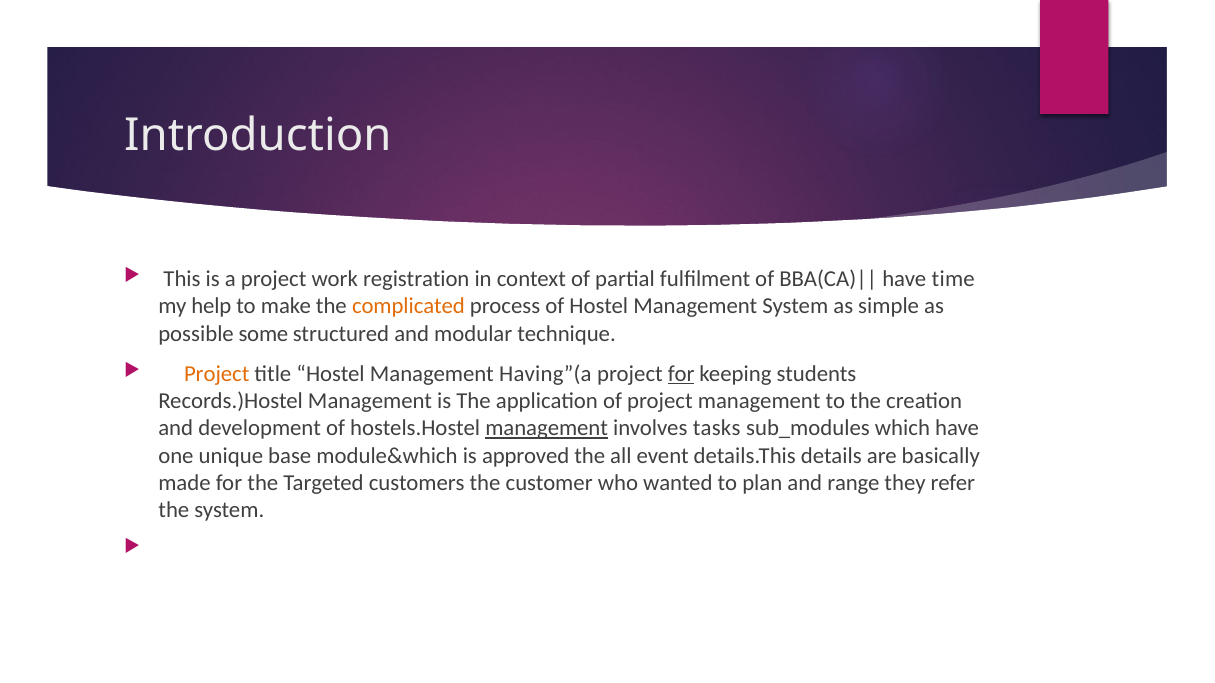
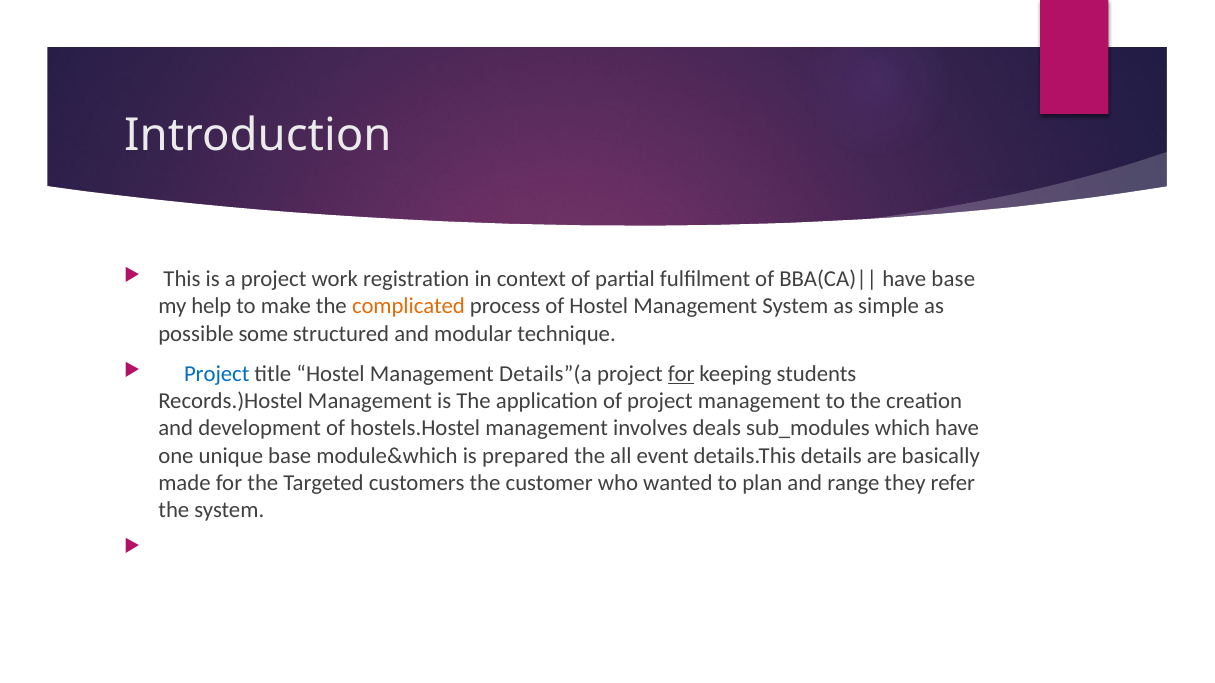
have time: time -> base (953, 279)
Project colour: orange -> blue (217, 374)
Having”(a: Having”(a -> Details”(a (545, 374)
management underline: present -> none (547, 429)
tasks: tasks -> deals (717, 429)
approved: approved -> prepared (525, 456)
